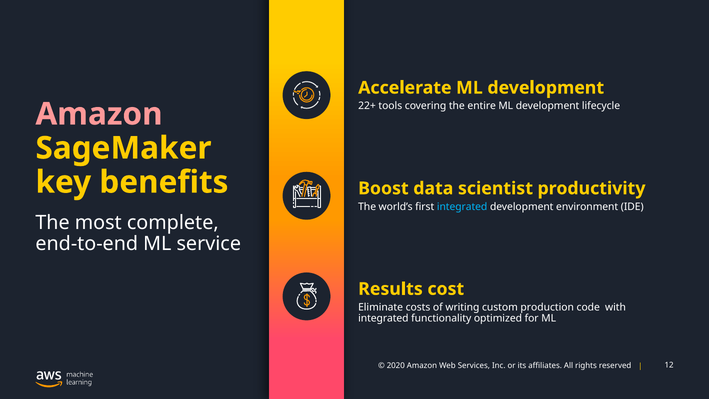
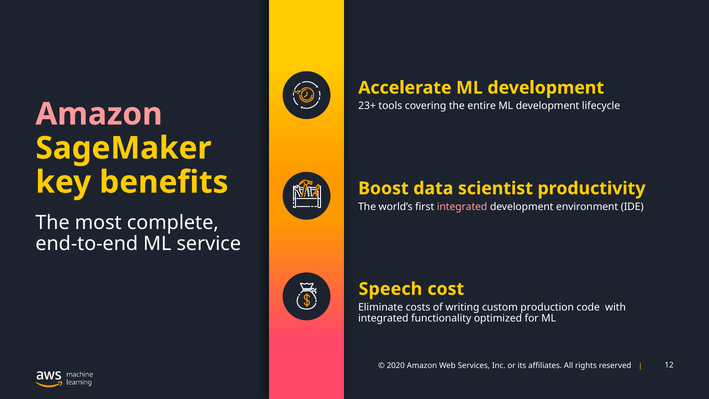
22+: 22+ -> 23+ (367, 106)
integrated colour: light blue -> pink (462, 207)
Results: Results -> Speech (390, 289)
